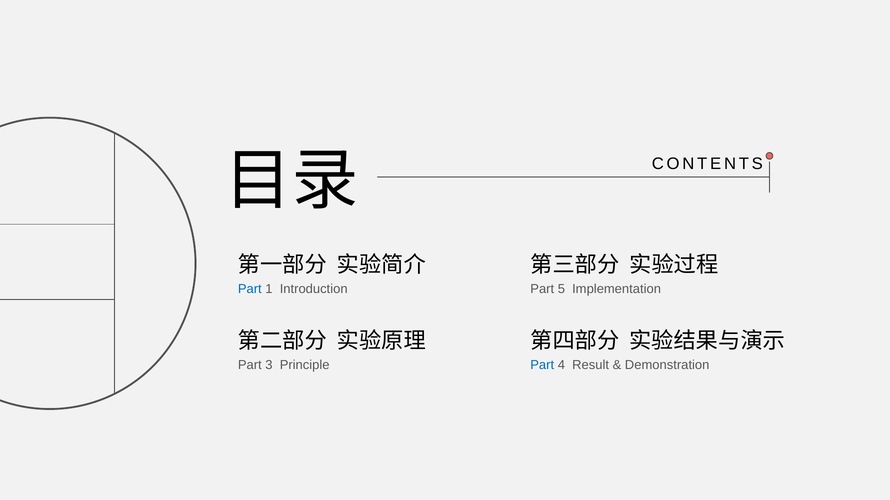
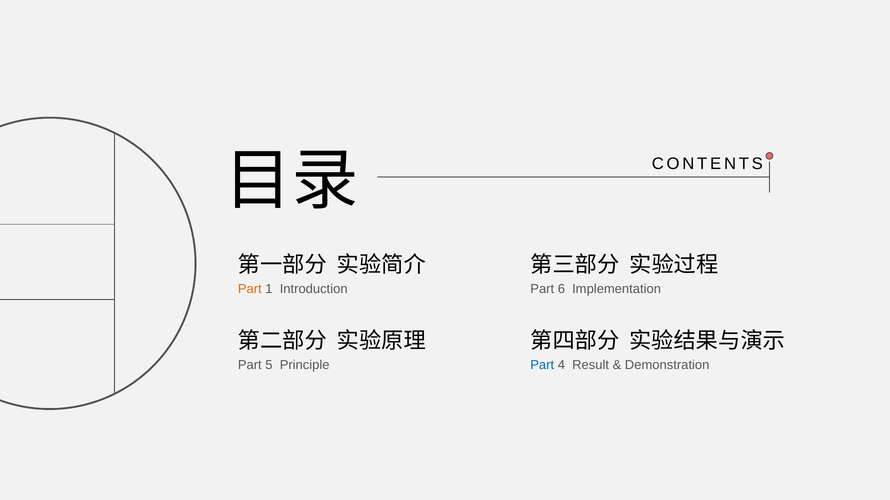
Part colour: blue -> orange (250, 289)
5: 5 -> 6 (561, 289)
3: 3 -> 5 (269, 366)
